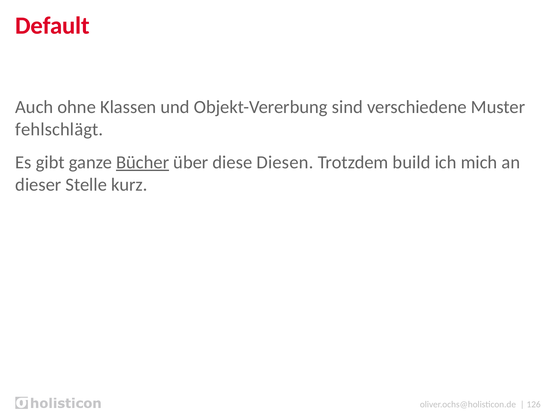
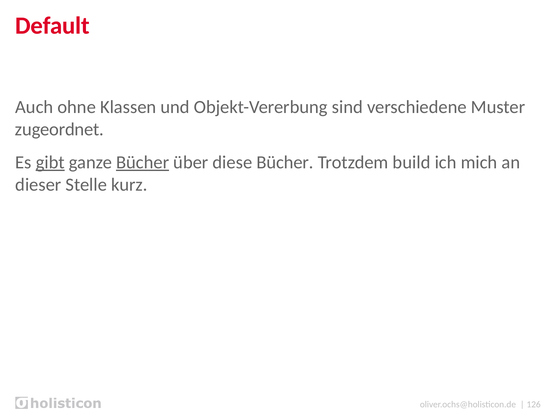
fehlschlägt: fehlschlägt -> zugeordnet (59, 129)
gibt underline: none -> present (50, 162)
diese Diesen: Diesen -> Bücher (285, 162)
